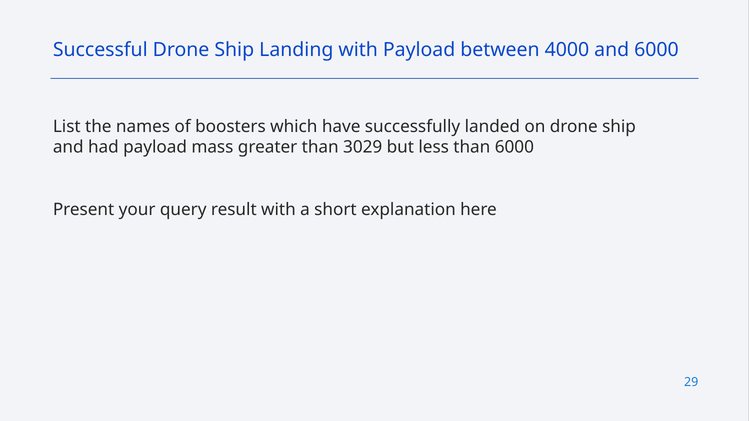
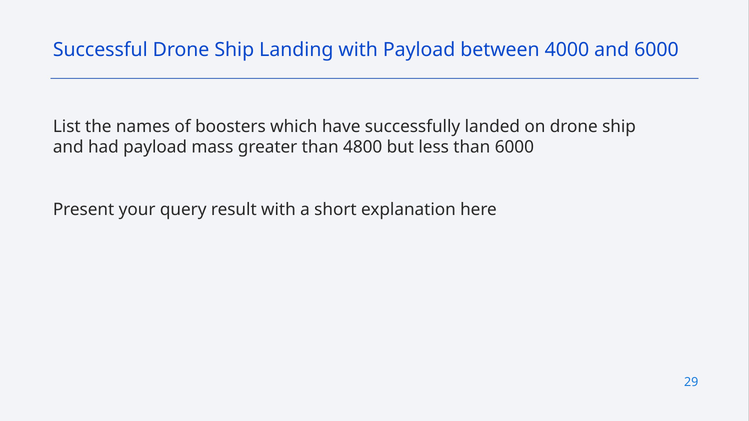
3029: 3029 -> 4800 (363, 147)
